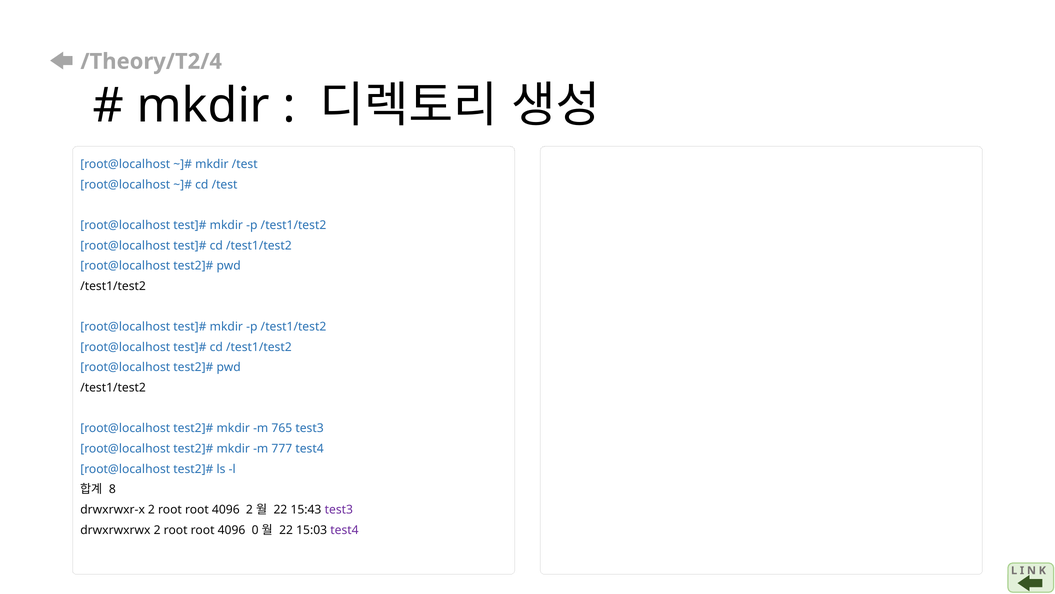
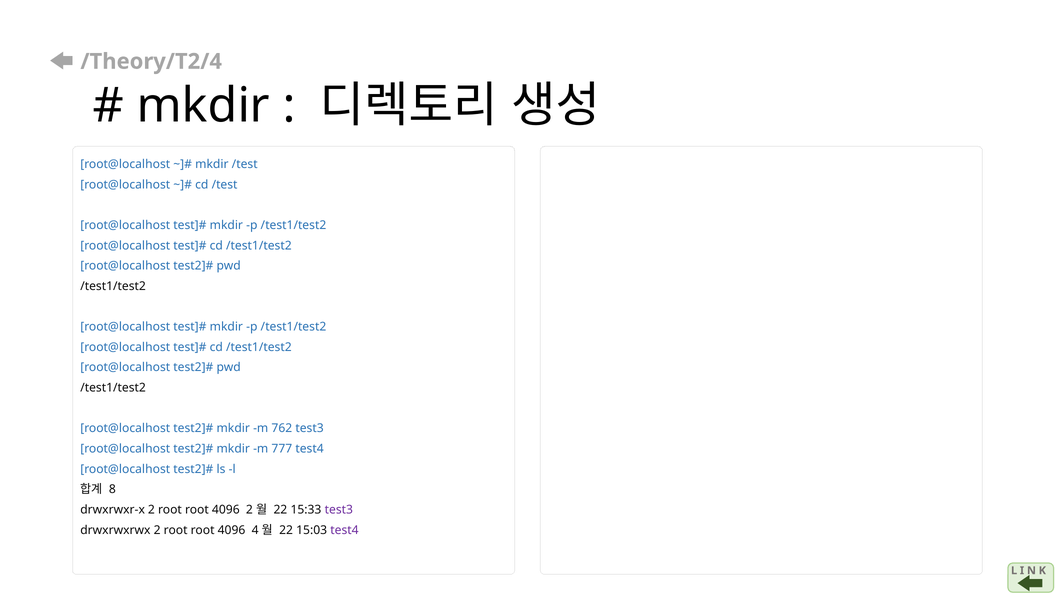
765: 765 -> 762 (282, 428)
15:43: 15:43 -> 15:33 (306, 509)
0: 0 -> 4 (255, 530)
